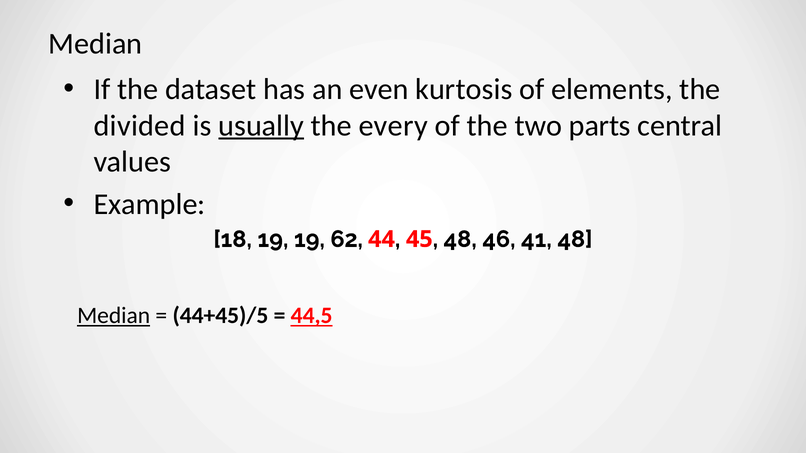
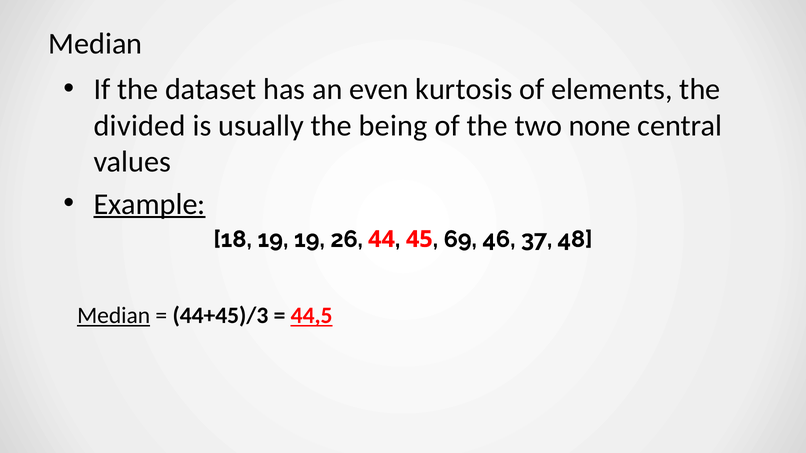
usually underline: present -> none (261, 126)
every: every -> being (393, 126)
parts: parts -> none (600, 126)
Example underline: none -> present (150, 204)
62: 62 -> 26 (347, 239)
48: 48 -> 69 (460, 239)
41: 41 -> 37 (537, 239)
44+45)/5: 44+45)/5 -> 44+45)/3 (220, 316)
